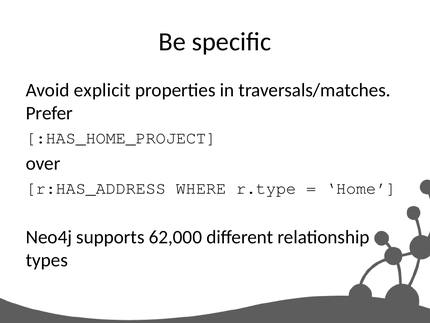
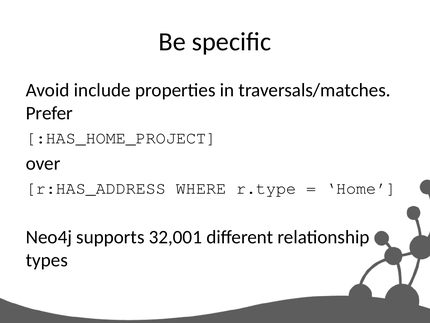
explicit: explicit -> include (102, 90)
62,000: 62,000 -> 32,001 (175, 237)
